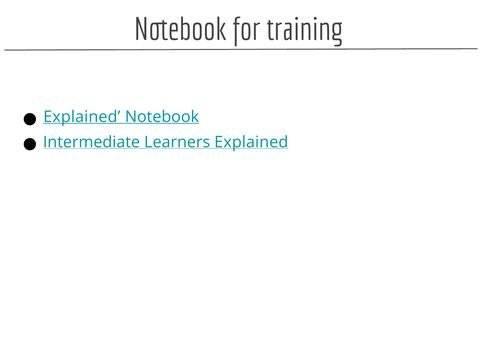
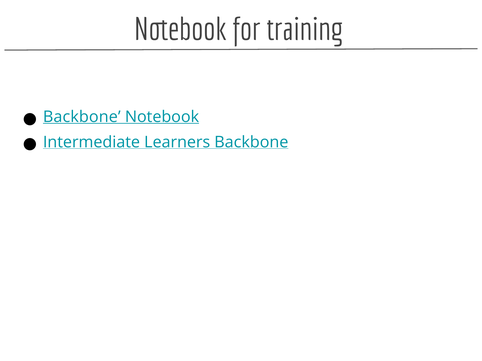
Explained: Explained -> Backbone (82, 117)
Learners Explained: Explained -> Backbone (251, 142)
